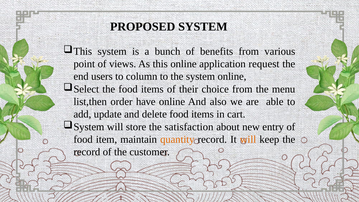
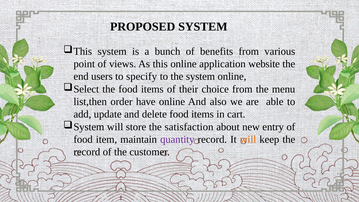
request: request -> website (264, 64)
column: column -> specify (142, 76)
quantity colour: orange -> purple (177, 139)
